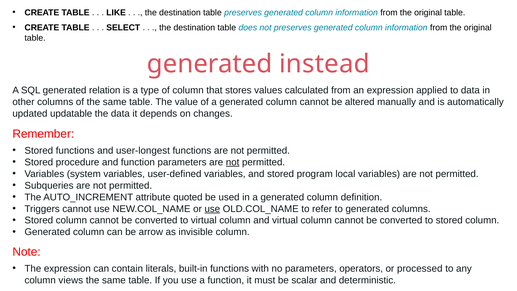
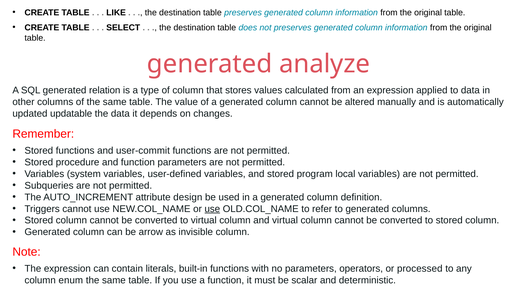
instead: instead -> analyze (325, 64)
user-longest: user-longest -> user-commit (143, 151)
not underline: present -> none (233, 162)
quoted: quoted -> design (188, 197)
views: views -> enum (71, 280)
